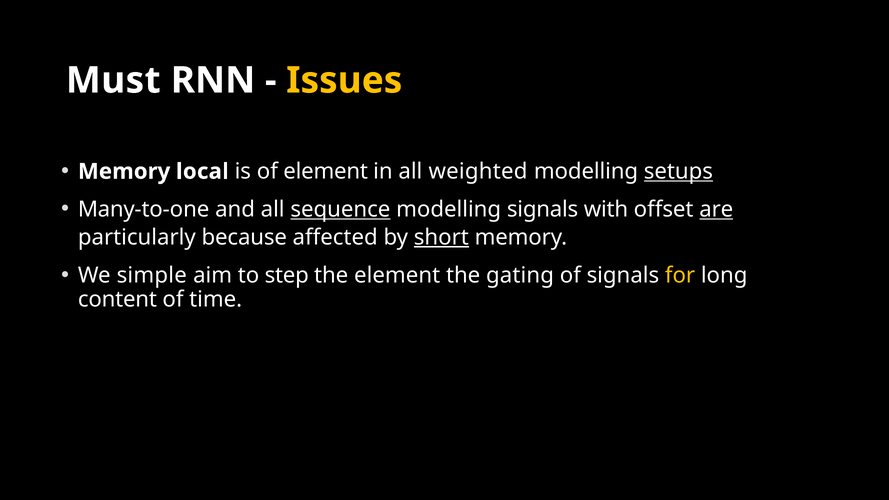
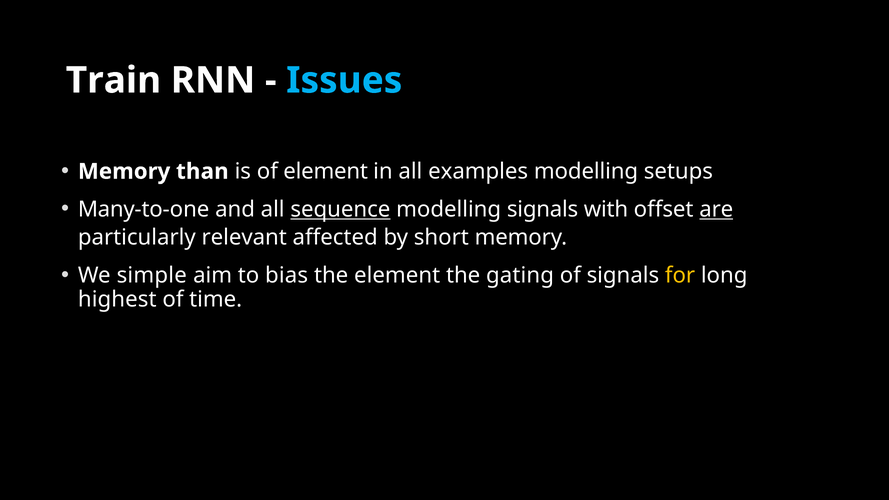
Must: Must -> Train (113, 80)
Issues colour: yellow -> light blue (344, 80)
local: local -> than (202, 171)
weighted: weighted -> examples (478, 171)
setups underline: present -> none (678, 171)
because: because -> relevant (244, 237)
short underline: present -> none (441, 237)
step: step -> bias (287, 275)
content: content -> highest (117, 299)
